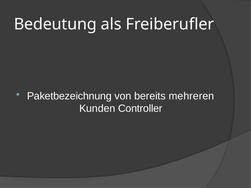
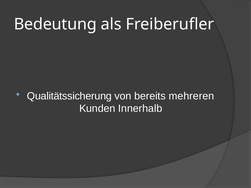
Paketbezeichnung: Paketbezeichnung -> Qualitätssicherung (69, 96)
Controller: Controller -> Innerhalb (140, 109)
